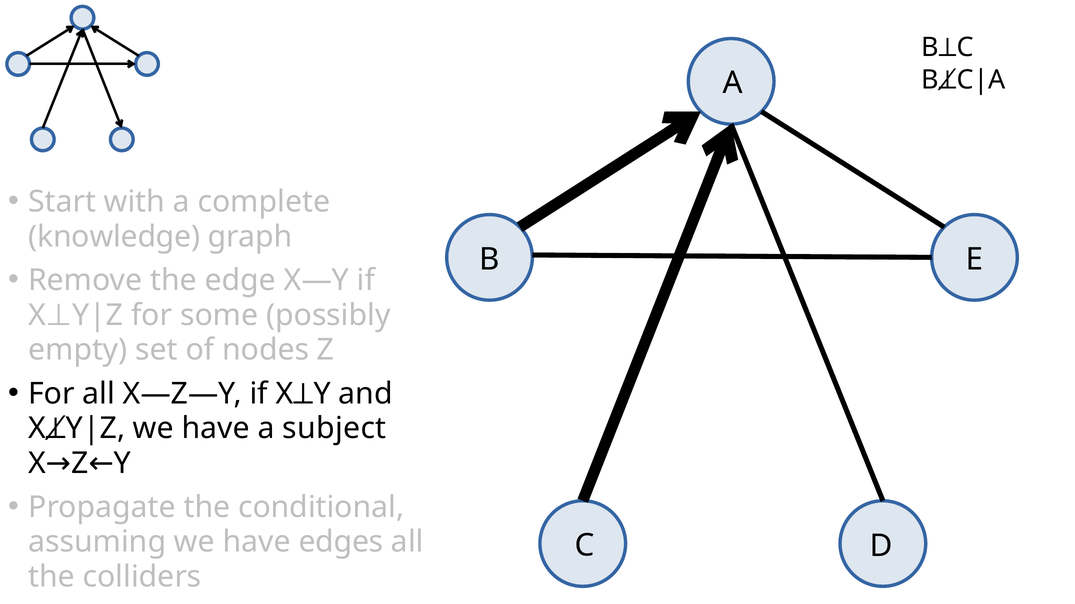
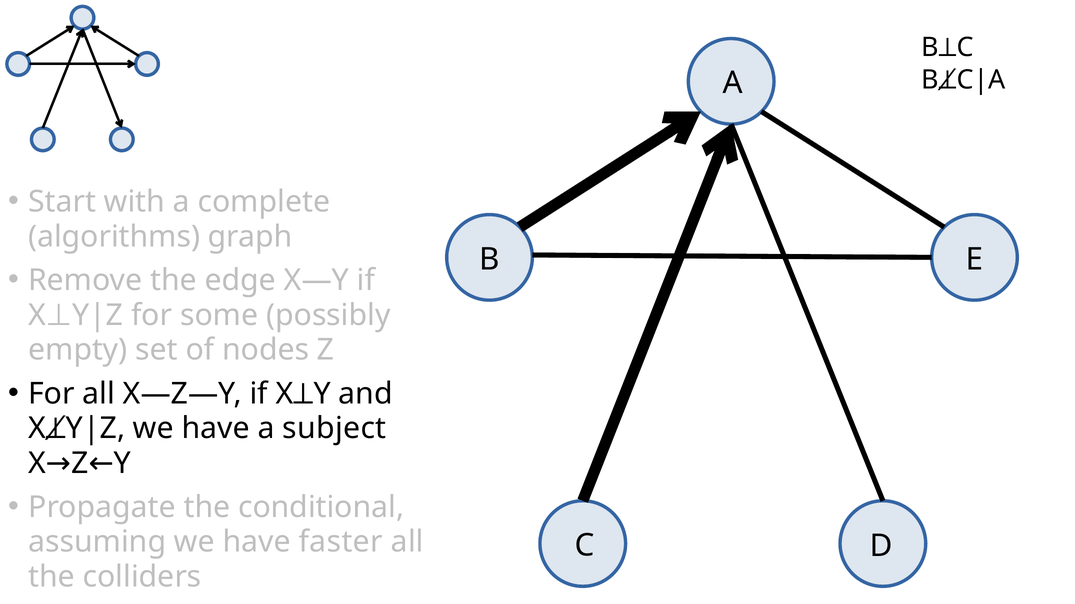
knowledge: knowledge -> algorithms (114, 237)
edges: edges -> faster (341, 543)
